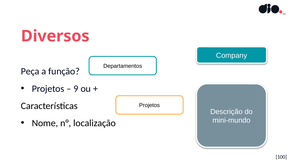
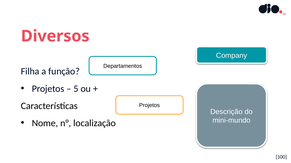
Peça: Peça -> Filha (30, 72)
9: 9 -> 5 (76, 89)
